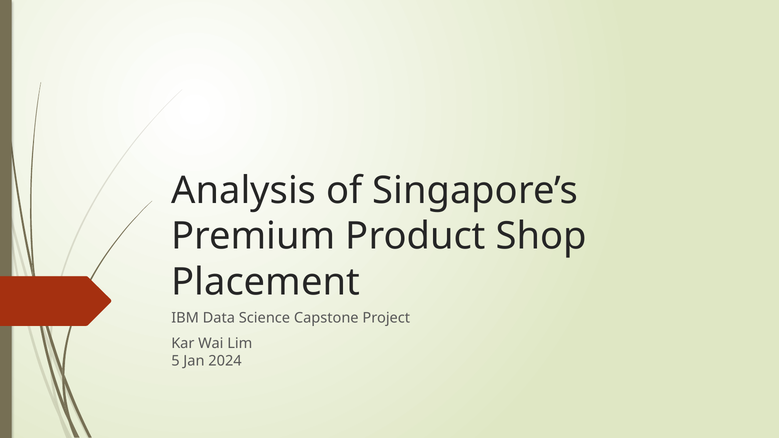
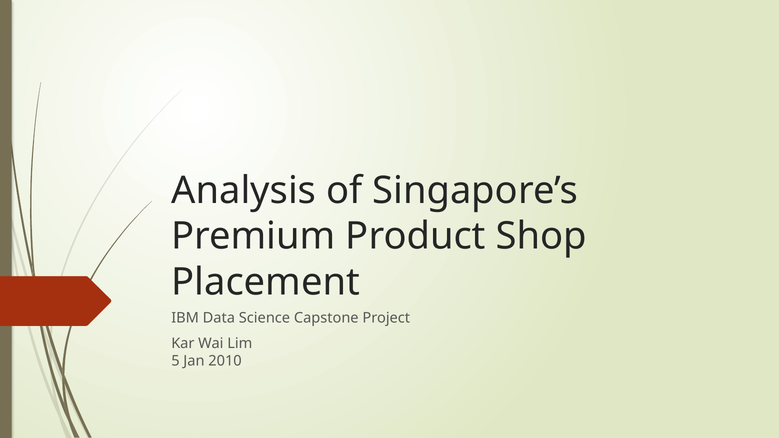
2024: 2024 -> 2010 (225, 361)
